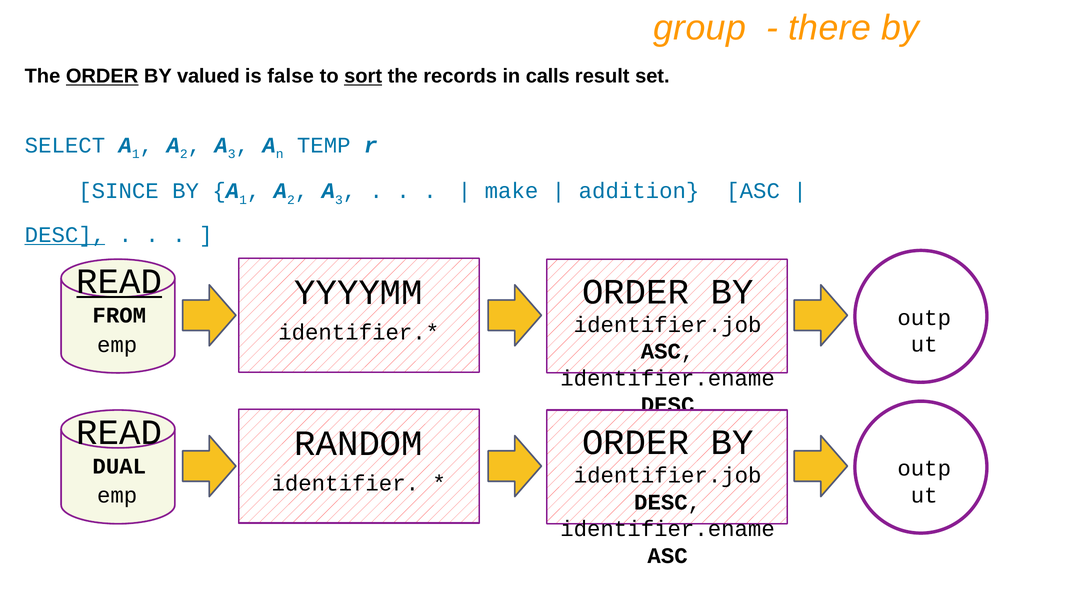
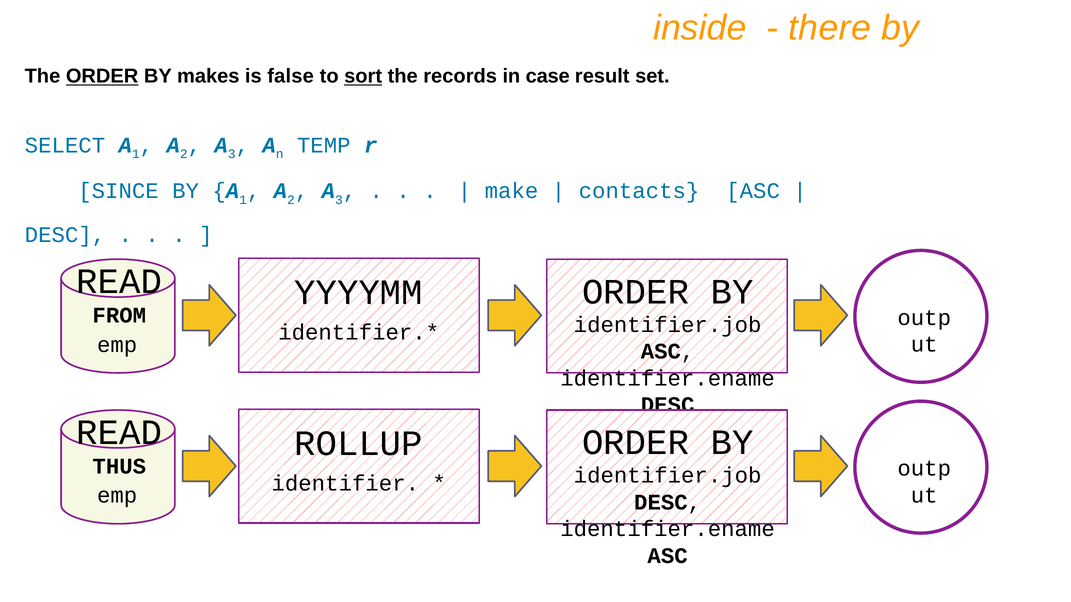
group: group -> inside (700, 28)
valued: valued -> makes (208, 76)
calls: calls -> case (548, 76)
addition: addition -> contacts (639, 191)
DESC underline: present -> none (65, 235)
READ underline: present -> none (119, 282)
RANDOM: RANDOM -> ROLLUP (359, 444)
DUAL: DUAL -> THUS (119, 467)
